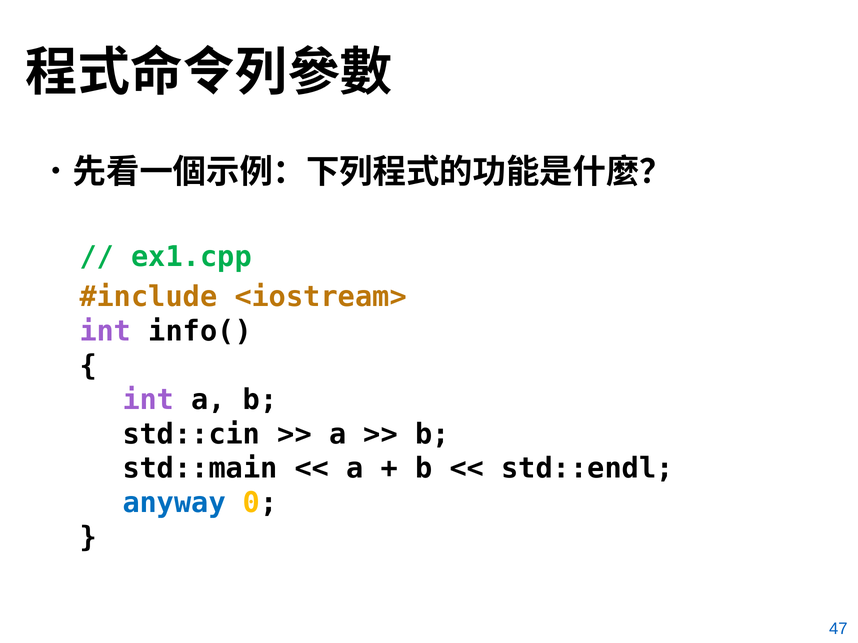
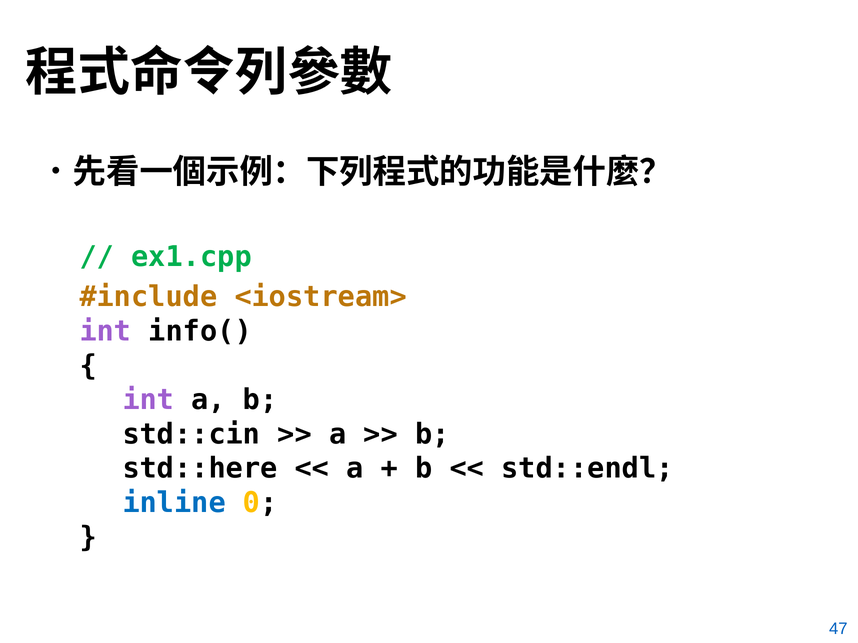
std::main: std::main -> std::here (200, 469)
anyway: anyway -> inline (174, 503)
